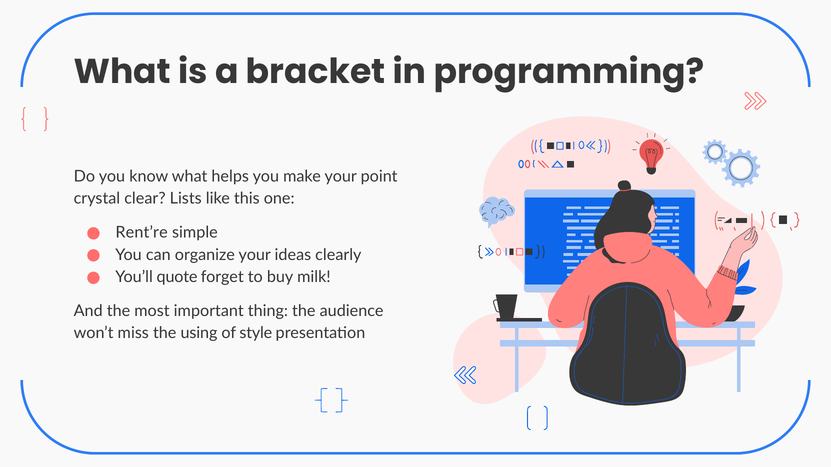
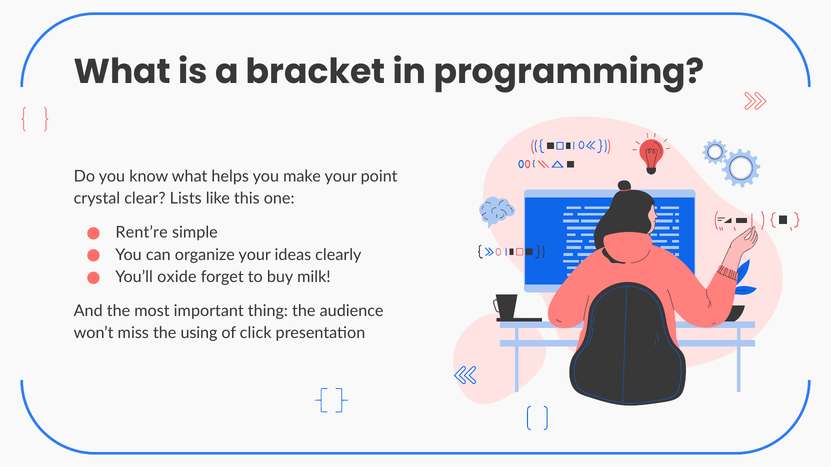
quote: quote -> oxide (177, 277)
style: style -> click (256, 333)
